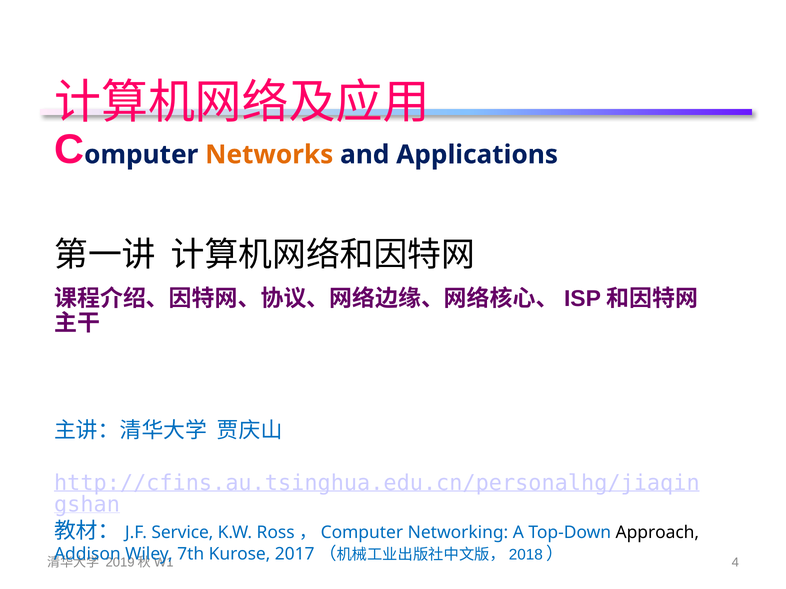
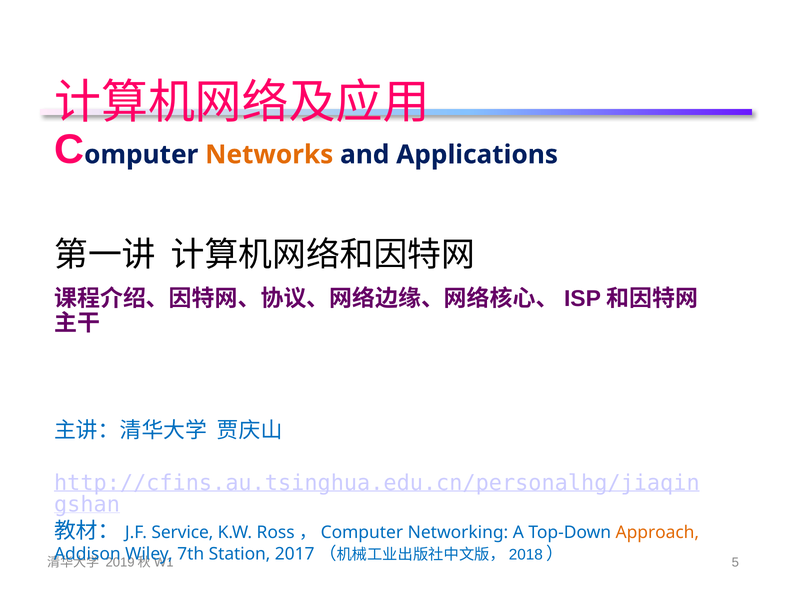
Approach colour: black -> orange (657, 533)
Kurose: Kurose -> Station (240, 555)
4: 4 -> 5 (735, 563)
